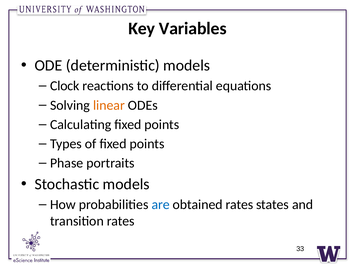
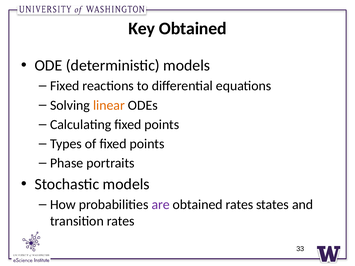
Key Variables: Variables -> Obtained (193, 28)
Clock: Clock -> Fixed (65, 86)
are colour: blue -> purple (161, 205)
